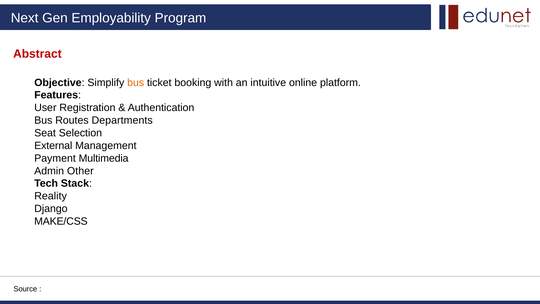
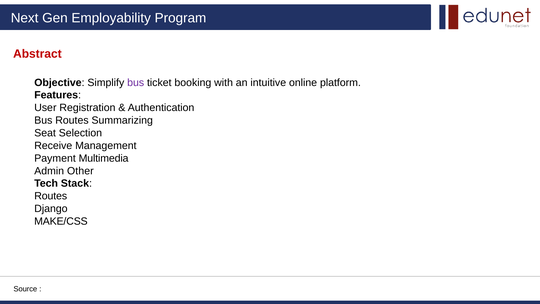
bus colour: orange -> purple (136, 82)
Departments: Departments -> Summarizing (122, 120)
External: External -> Receive (53, 146)
Reality: Reality -> Routes (51, 196)
